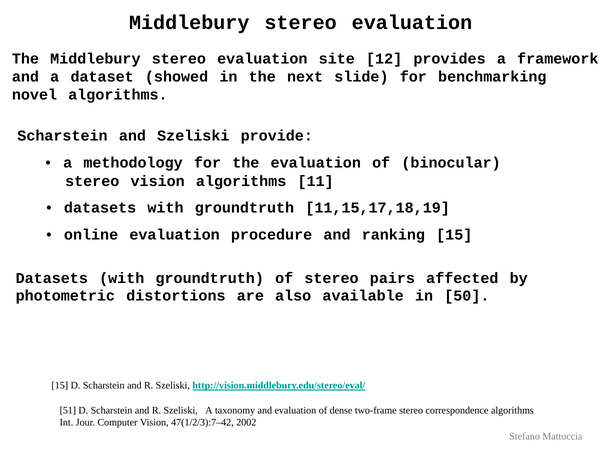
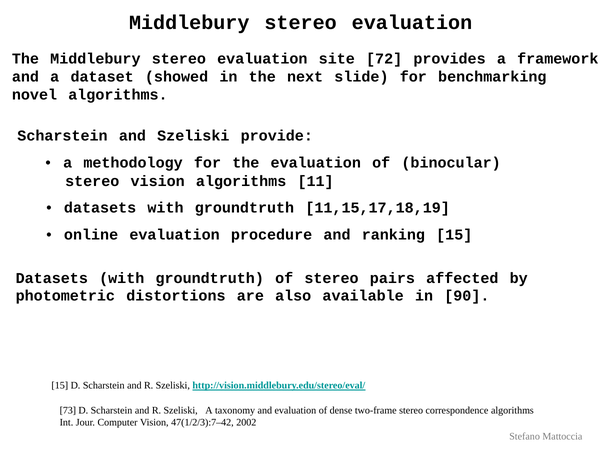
12: 12 -> 72 (384, 59)
50: 50 -> 90 (467, 296)
51: 51 -> 73 (68, 410)
